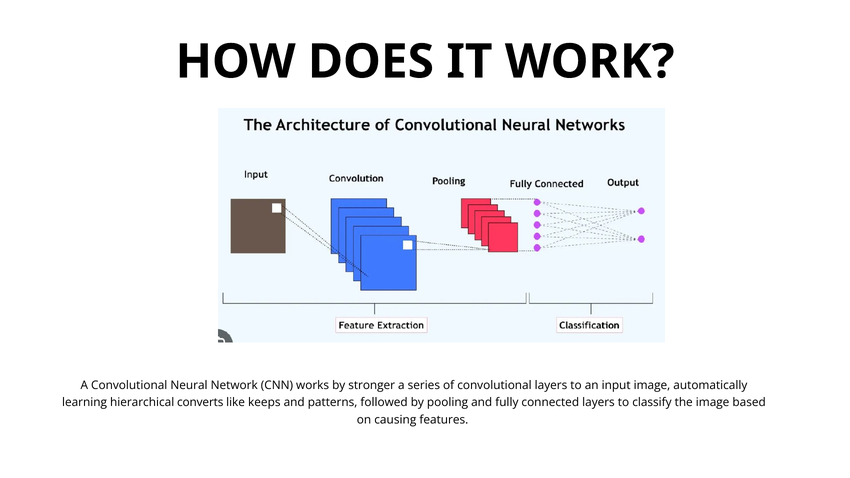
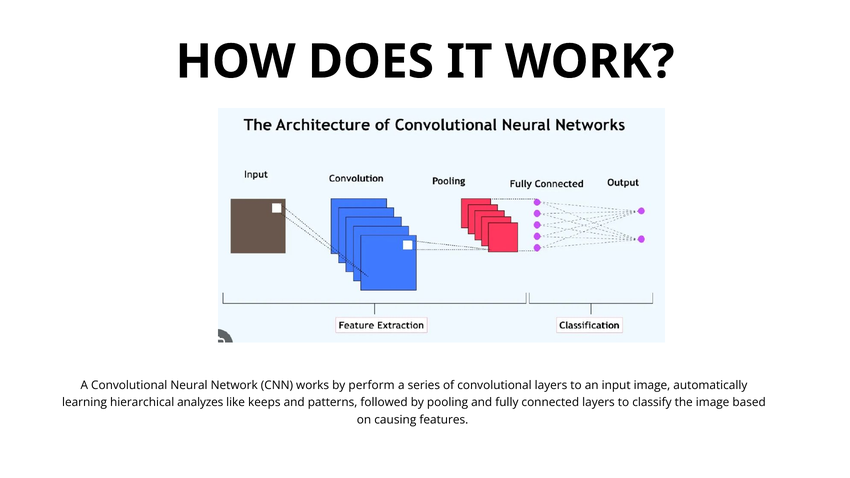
stronger: stronger -> perform (372, 385)
converts: converts -> analyzes (200, 403)
